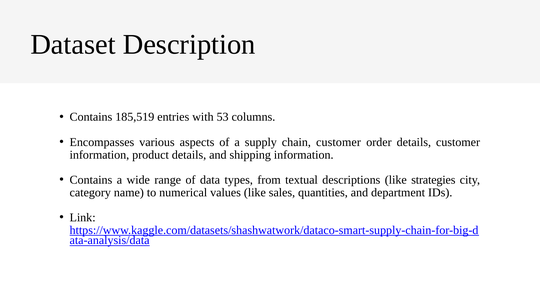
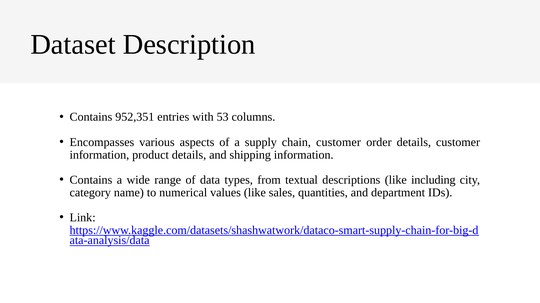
185,519: 185,519 -> 952,351 (135, 117)
strategies: strategies -> including (433, 180)
